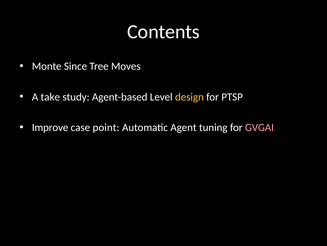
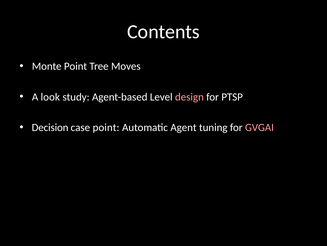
Monte Since: Since -> Point (76, 66)
take: take -> look (50, 97)
design colour: yellow -> pink (189, 97)
Improve: Improve -> Decision (50, 127)
